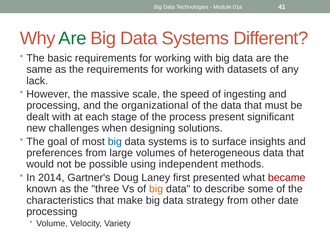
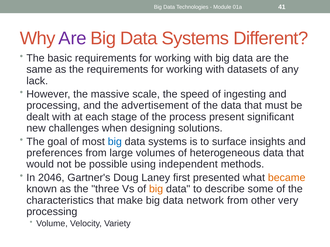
Are colour: green -> purple (73, 38)
organizational: organizational -> advertisement (155, 106)
2014: 2014 -> 2046 (51, 178)
became colour: red -> orange (287, 178)
strategy: strategy -> network (205, 201)
date: date -> very (288, 201)
